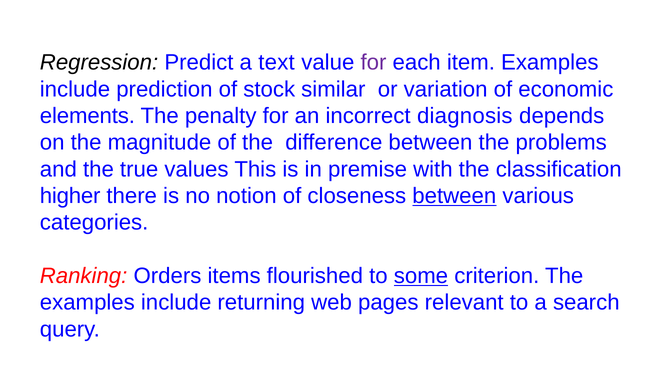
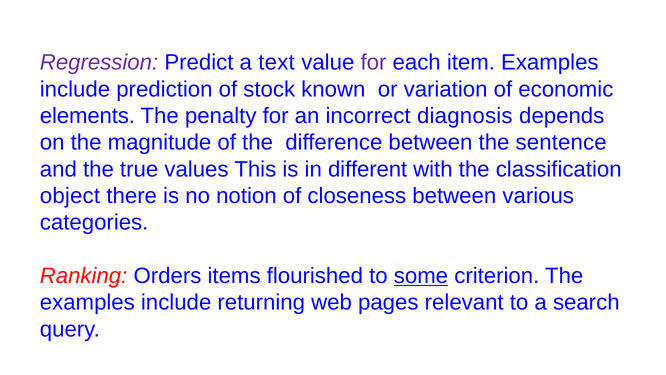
Regression colour: black -> purple (99, 63)
similar: similar -> known (333, 89)
problems: problems -> sentence (561, 142)
premise: premise -> different (368, 169)
higher: higher -> object (70, 196)
between underline: present -> none (454, 196)
